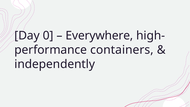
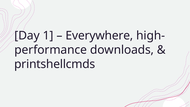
0: 0 -> 1 (48, 36)
containers: containers -> downloads (122, 50)
independently: independently -> printshellcmds (55, 64)
